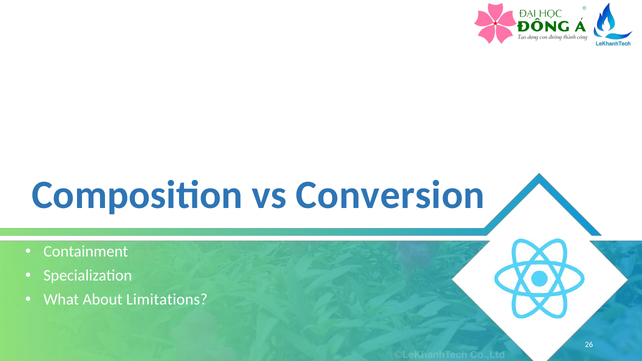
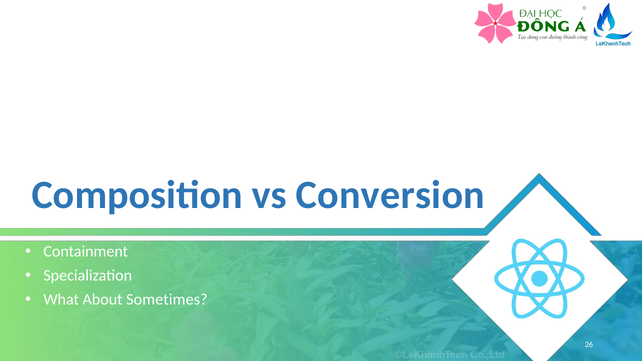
Limitations: Limitations -> Sometimes (167, 300)
